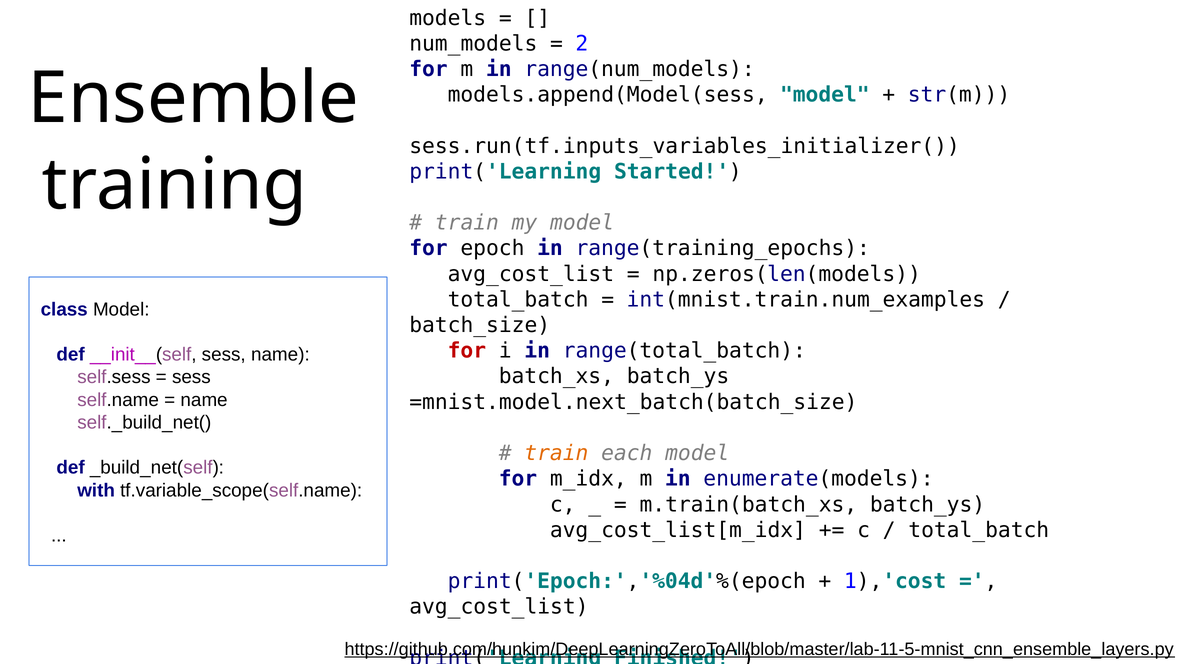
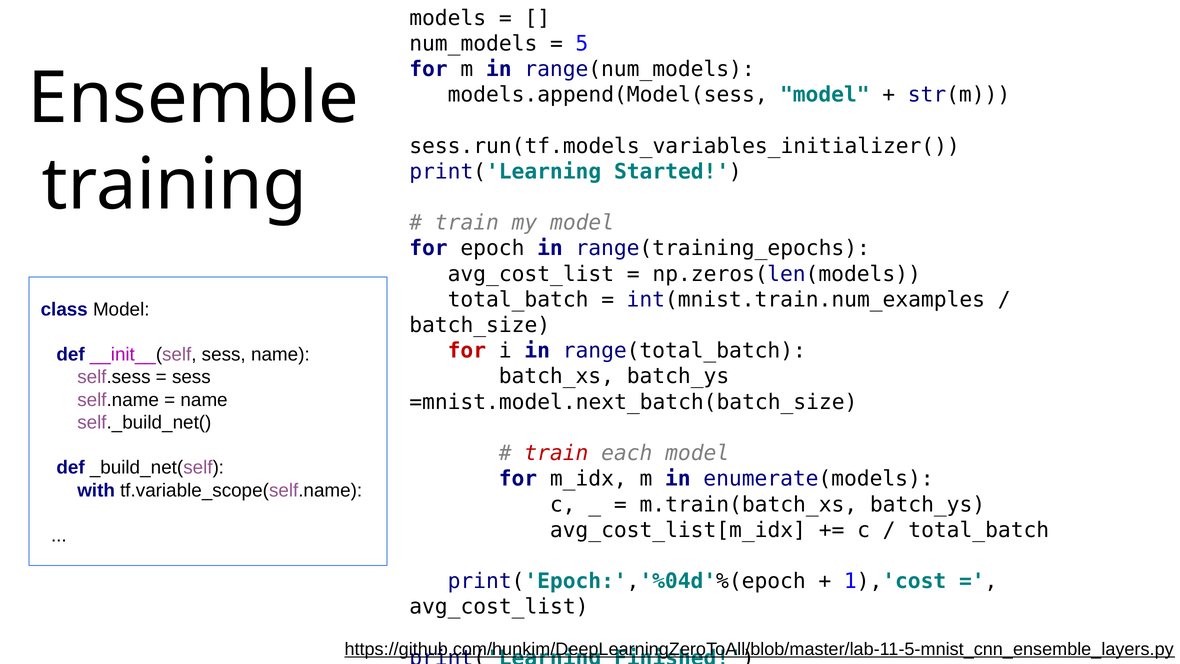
2: 2 -> 5 (582, 44)
sess.run(tf.inputs_variables_initializer(: sess.run(tf.inputs_variables_initializer( -> sess.run(tf.models_variables_initializer( (685, 146)
train colour: orange -> red (556, 453)
